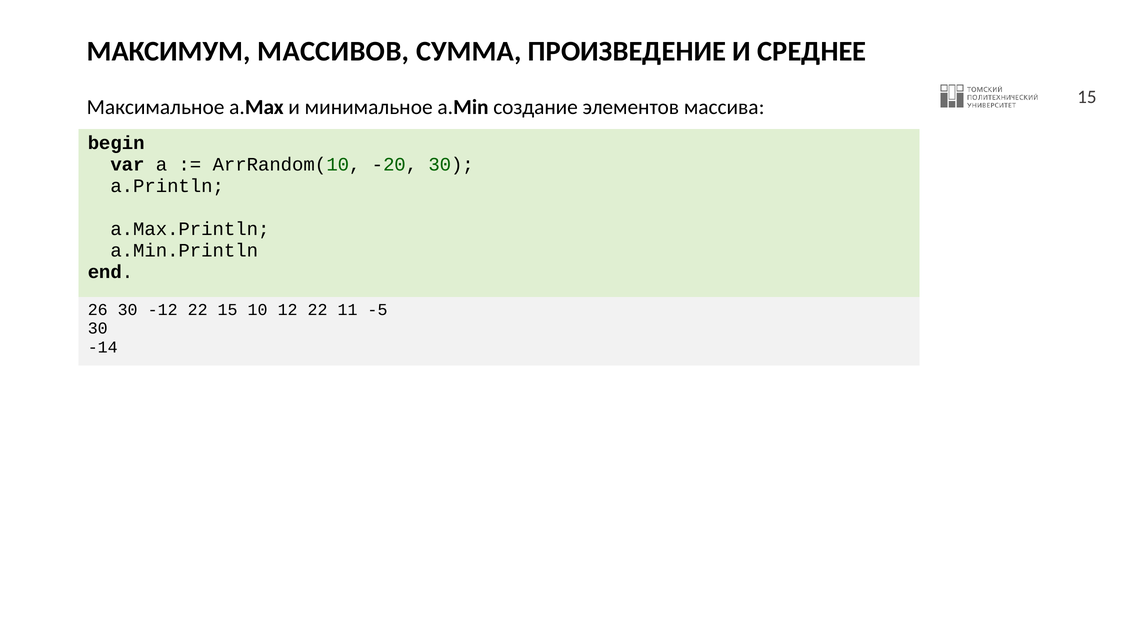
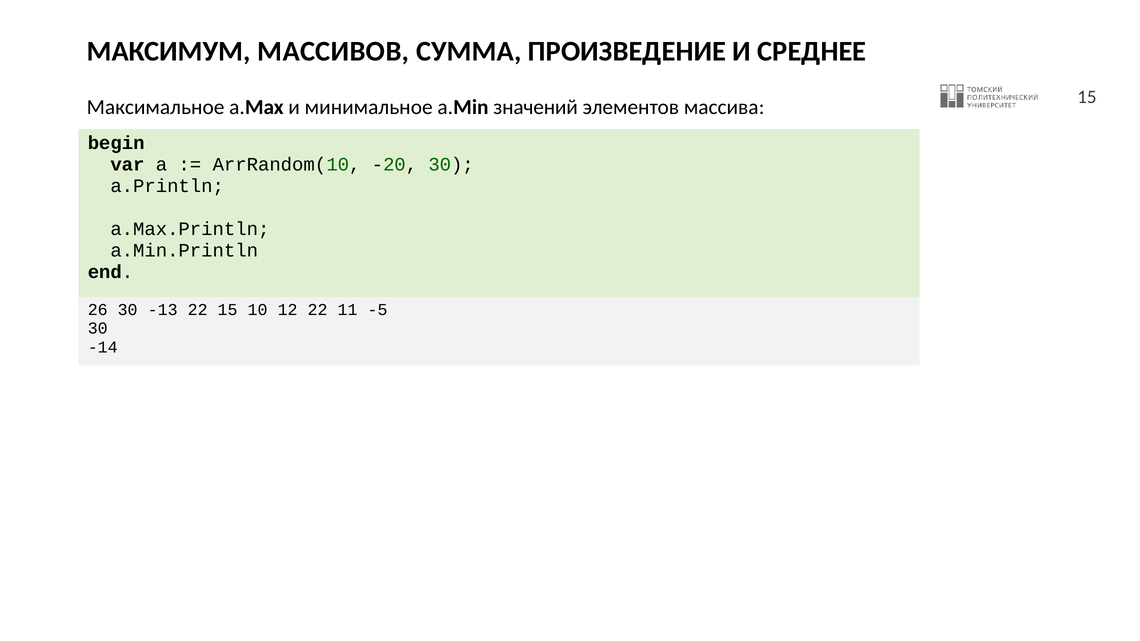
создание: создание -> значений (536, 107)
-12: -12 -> -13 (163, 310)
